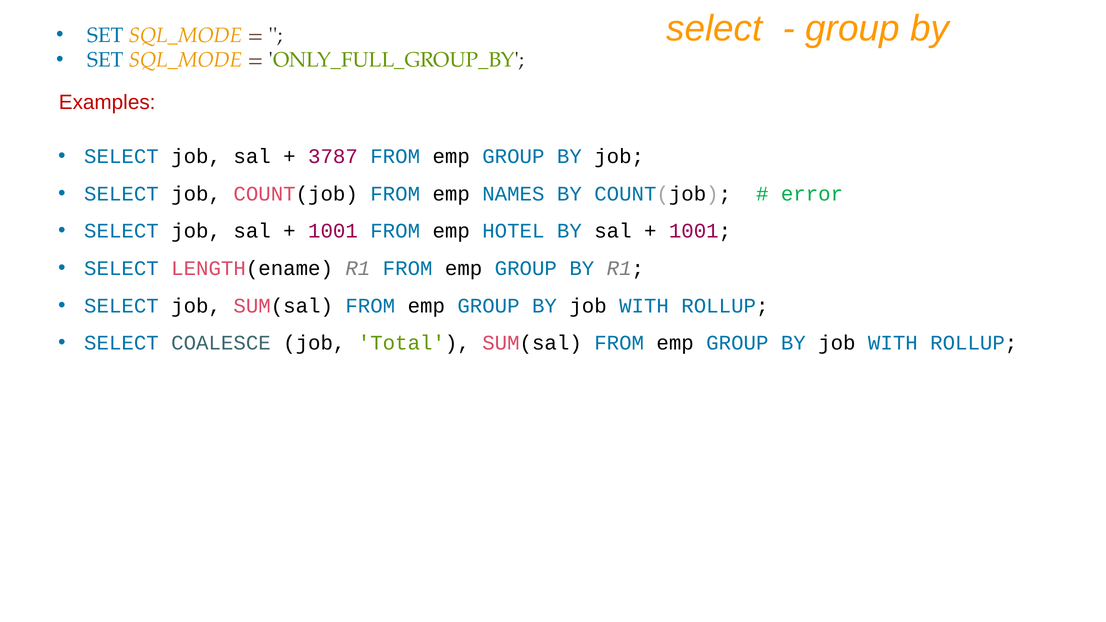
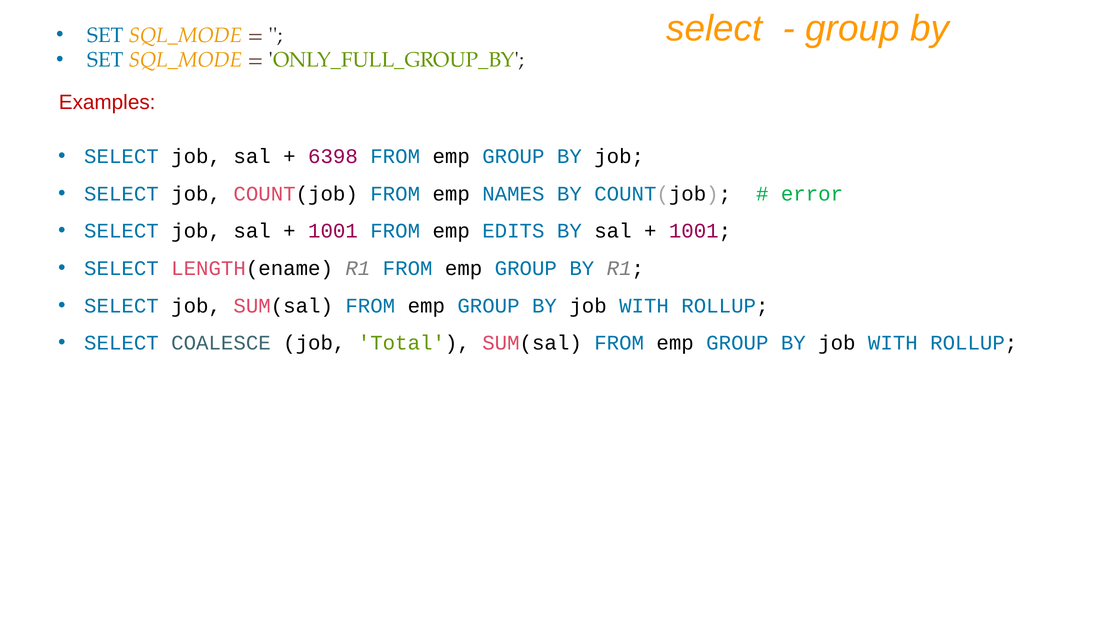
3787: 3787 -> 6398 (333, 157)
HOTEL: HOTEL -> EDITS (513, 231)
